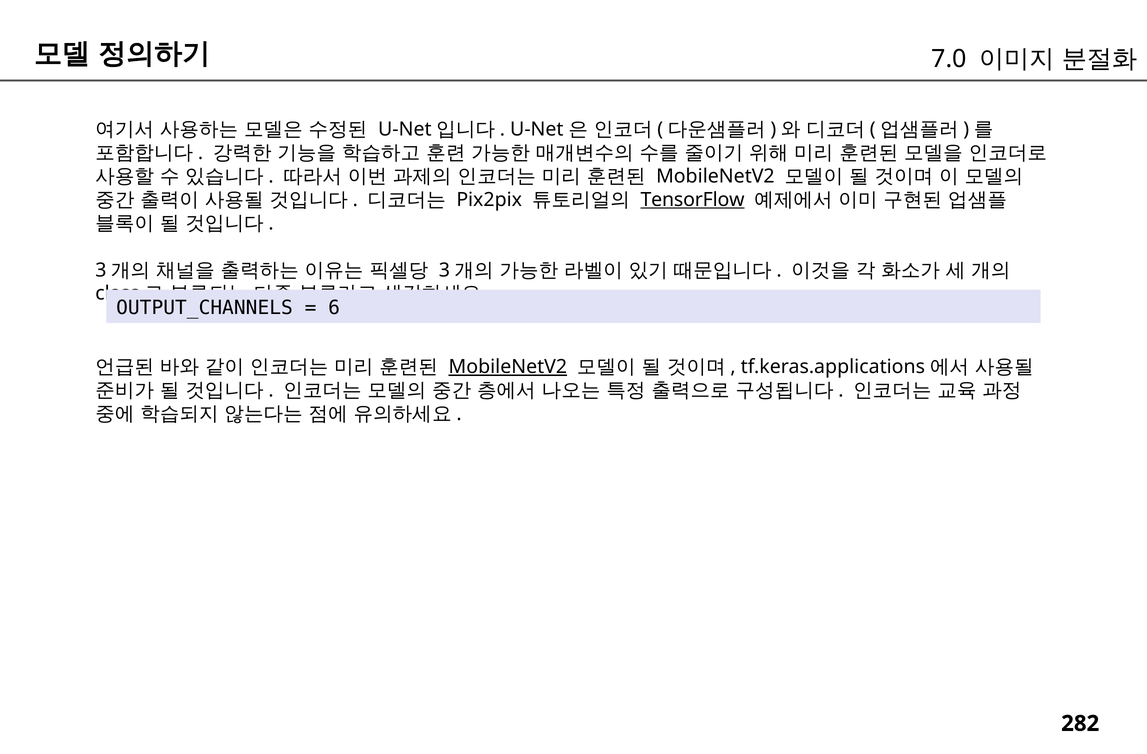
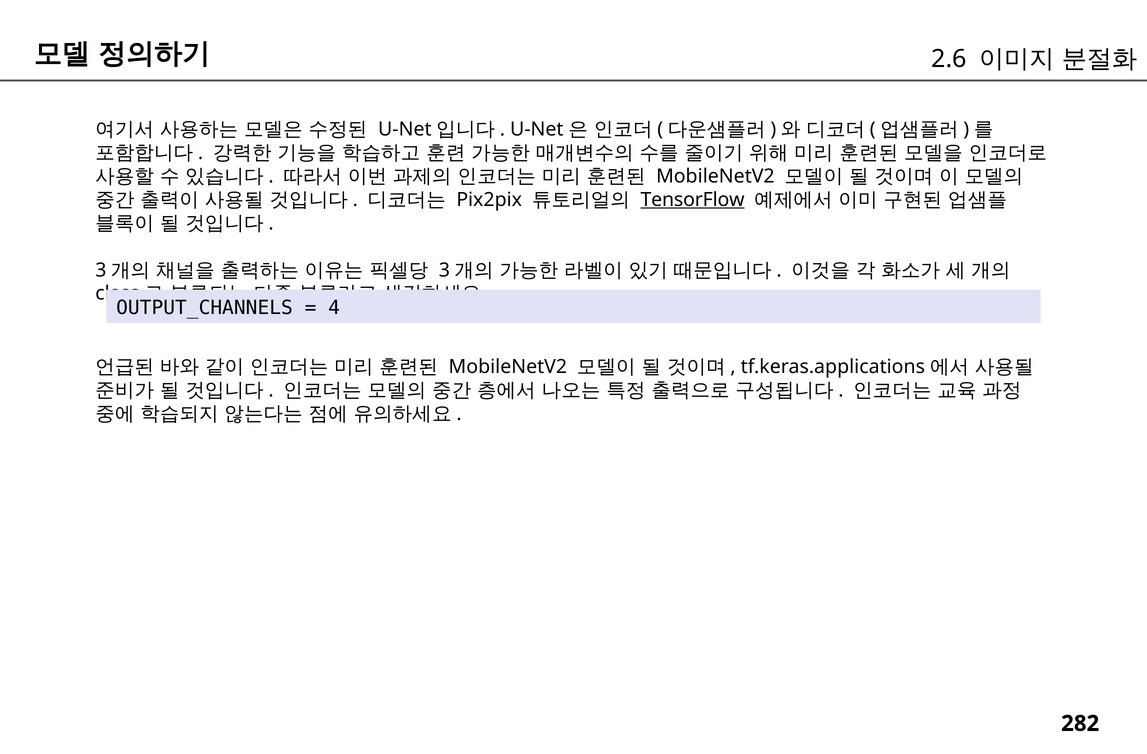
7.0: 7.0 -> 2.6 (949, 59)
6: 6 -> 4 (334, 307)
MobileNetV2 underline: present -> none (508, 367)
